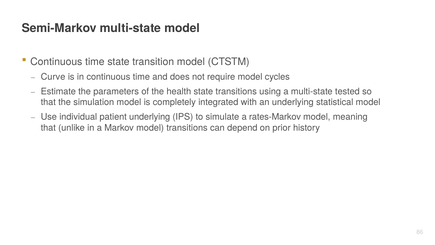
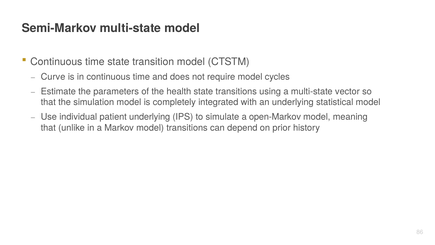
tested: tested -> vector (347, 91)
rates-Markov: rates-Markov -> open-Markov (275, 117)
